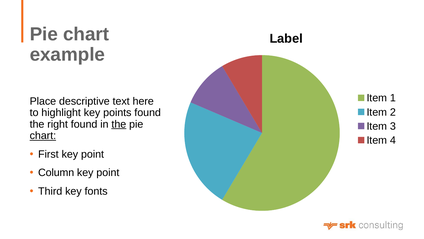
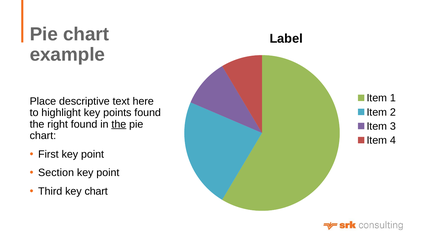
chart underline: present -> none (43, 135)
Column: Column -> Section (56, 172)
key fonts: fonts -> chart (96, 191)
